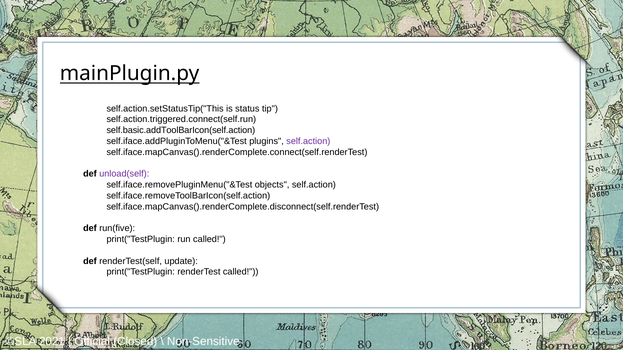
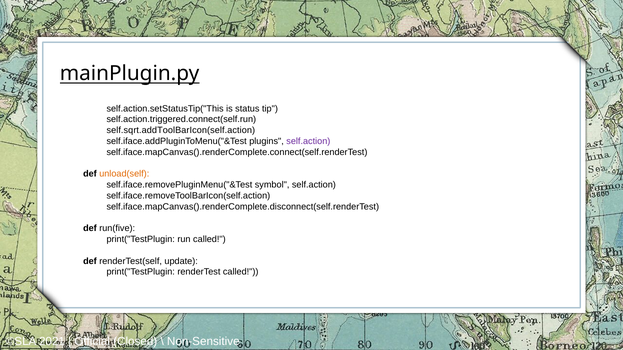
self.basic.addToolBarIcon(self.action: self.basic.addToolBarIcon(self.action -> self.sqrt.addToolBarIcon(self.action (181, 130)
unload(self colour: purple -> orange (124, 174)
objects: objects -> symbol (272, 185)
